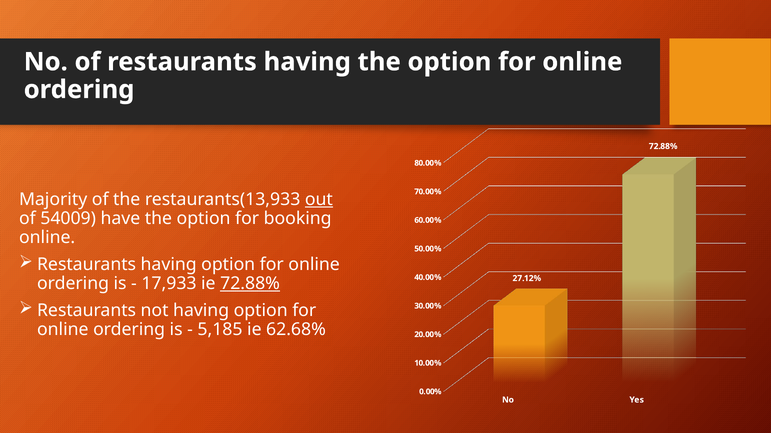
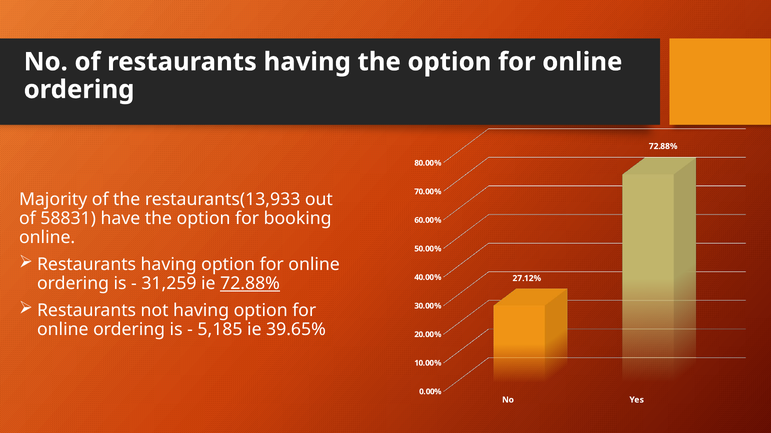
out underline: present -> none (319, 200)
54009: 54009 -> 58831 (68, 219)
17,933: 17,933 -> 31,259 (169, 284)
62.68%: 62.68% -> 39.65% (296, 330)
